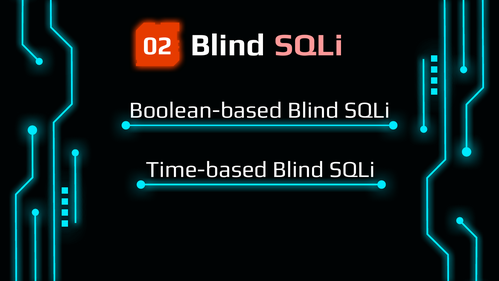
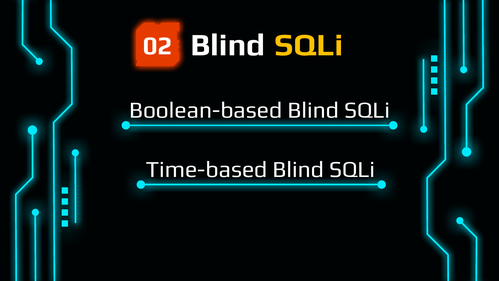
SQLi colour: pink -> yellow (309, 45)
